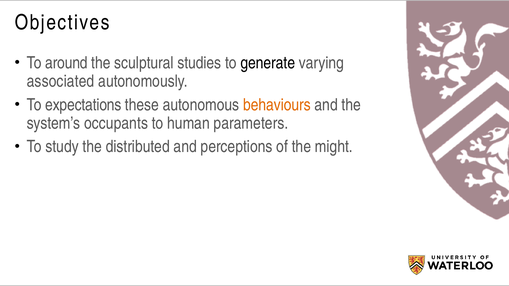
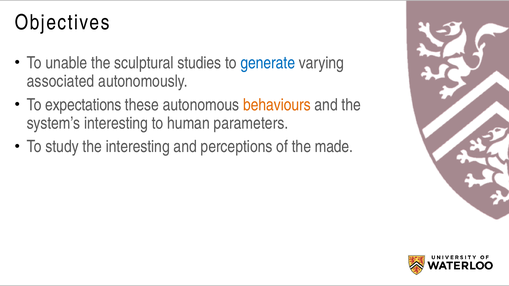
around: around -> unable (66, 63)
generate colour: black -> blue (268, 63)
system’s occupants: occupants -> interesting (116, 123)
the distributed: distributed -> interesting (138, 147)
might: might -> made (334, 147)
